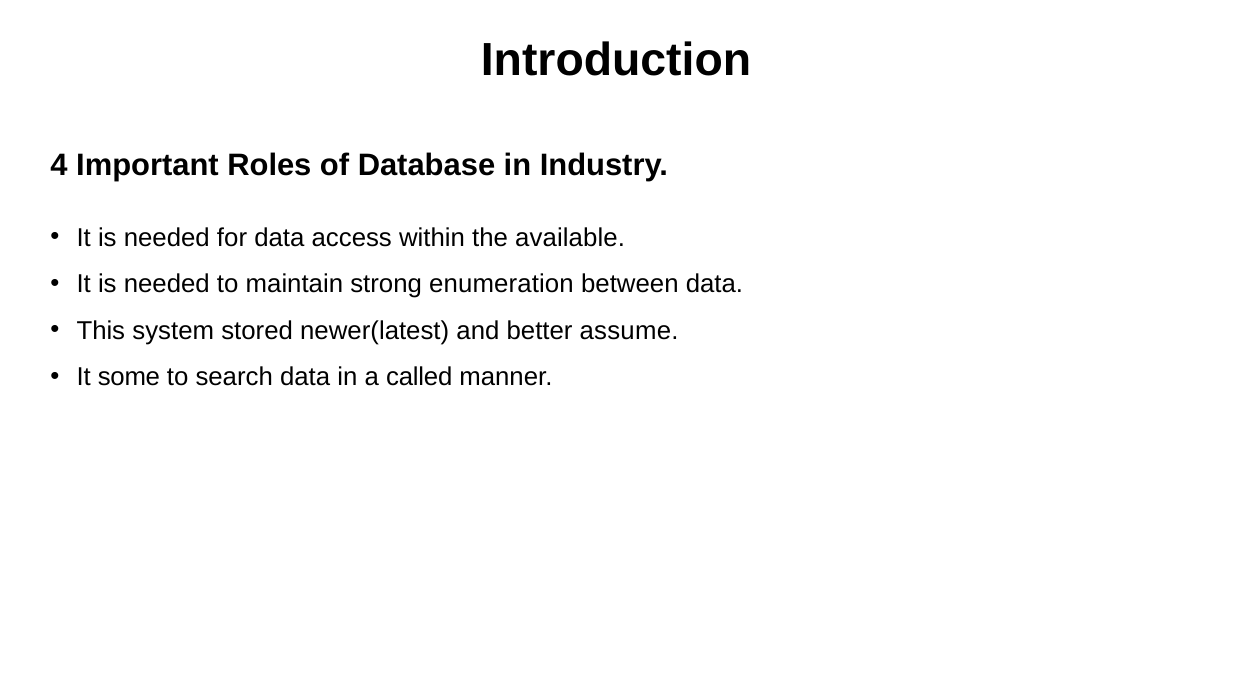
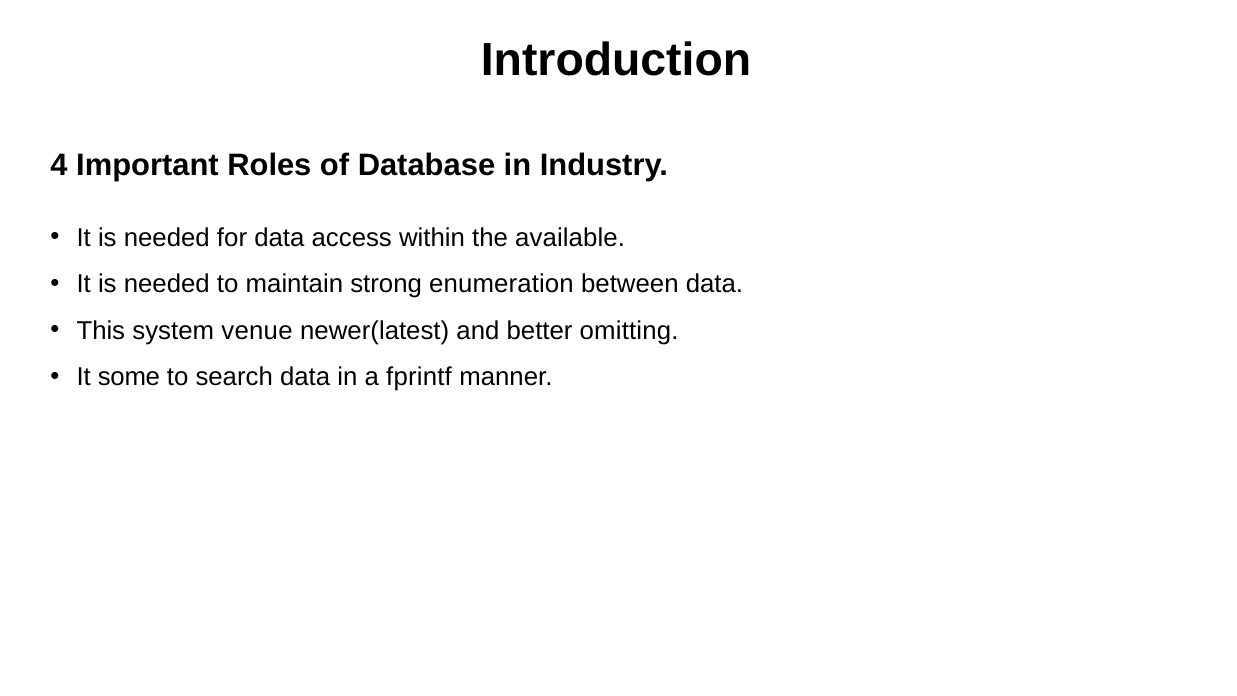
stored: stored -> venue (257, 331)
assume: assume -> omitting (629, 331)
called: called -> fprintf (419, 377)
